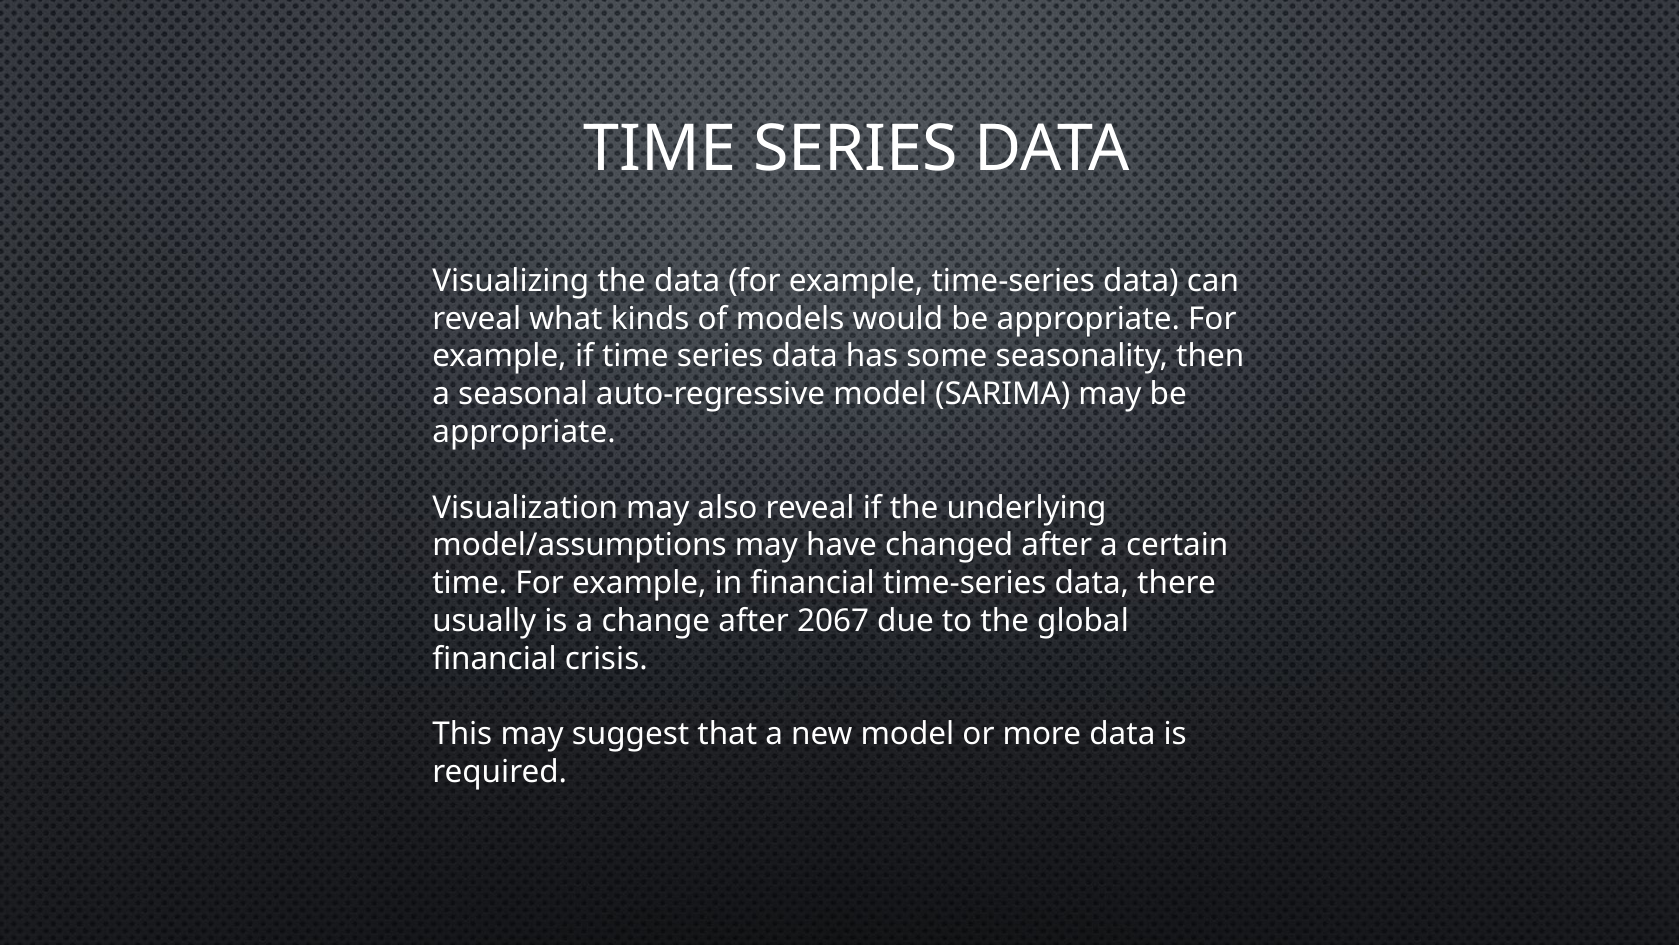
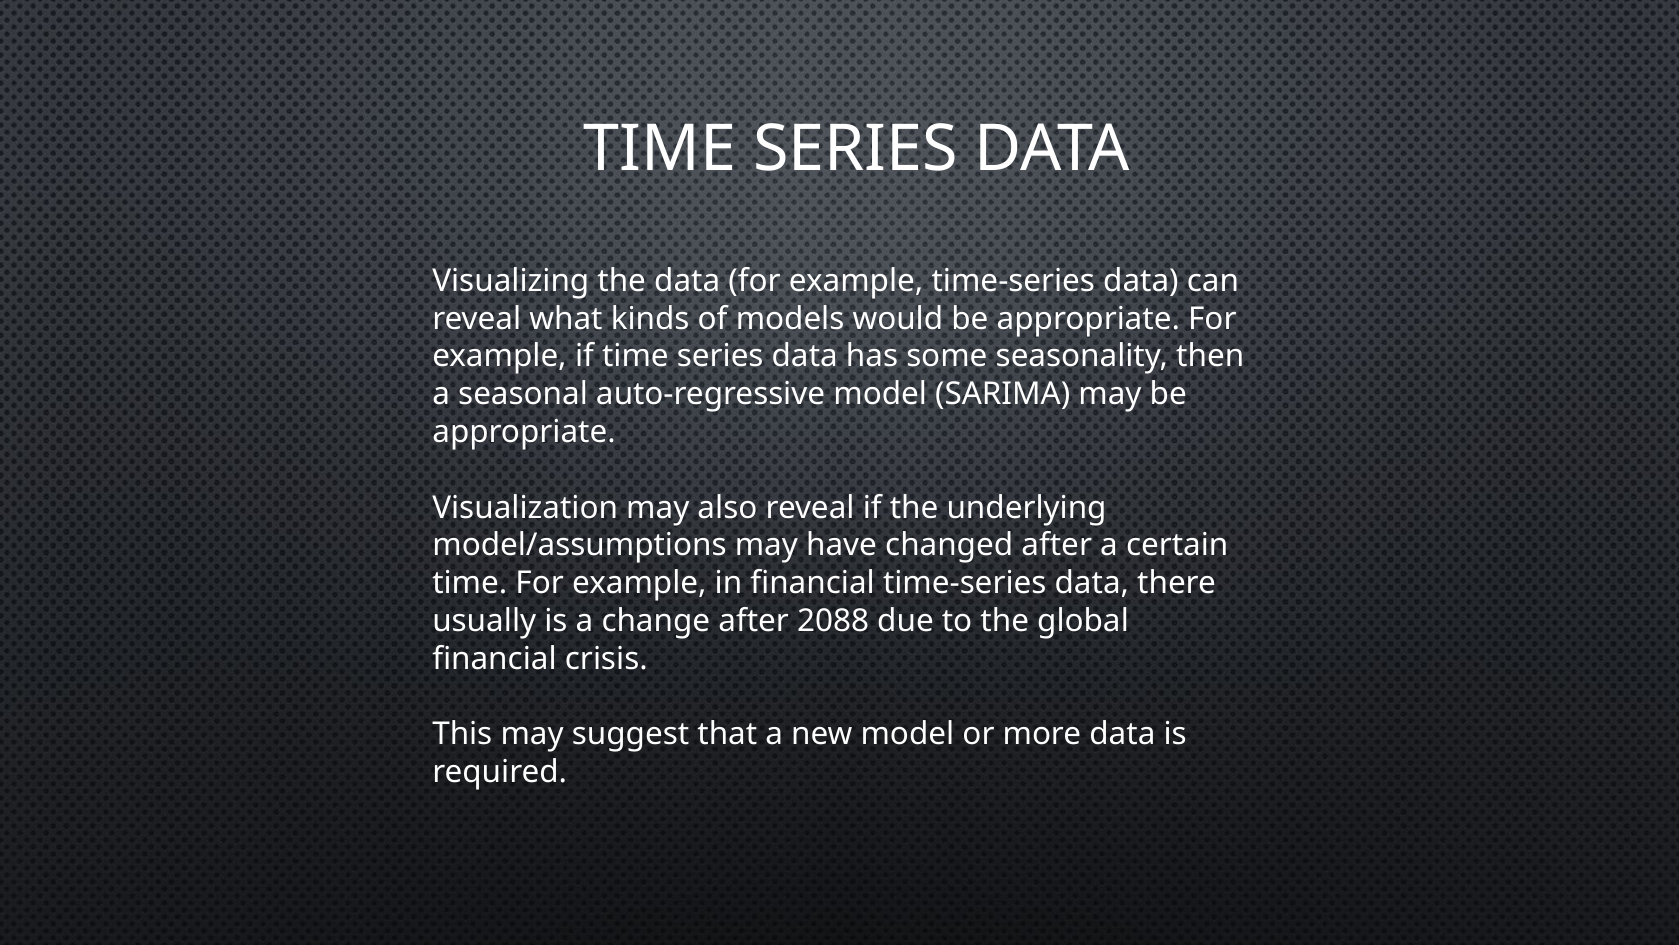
2067: 2067 -> 2088 (833, 621)
